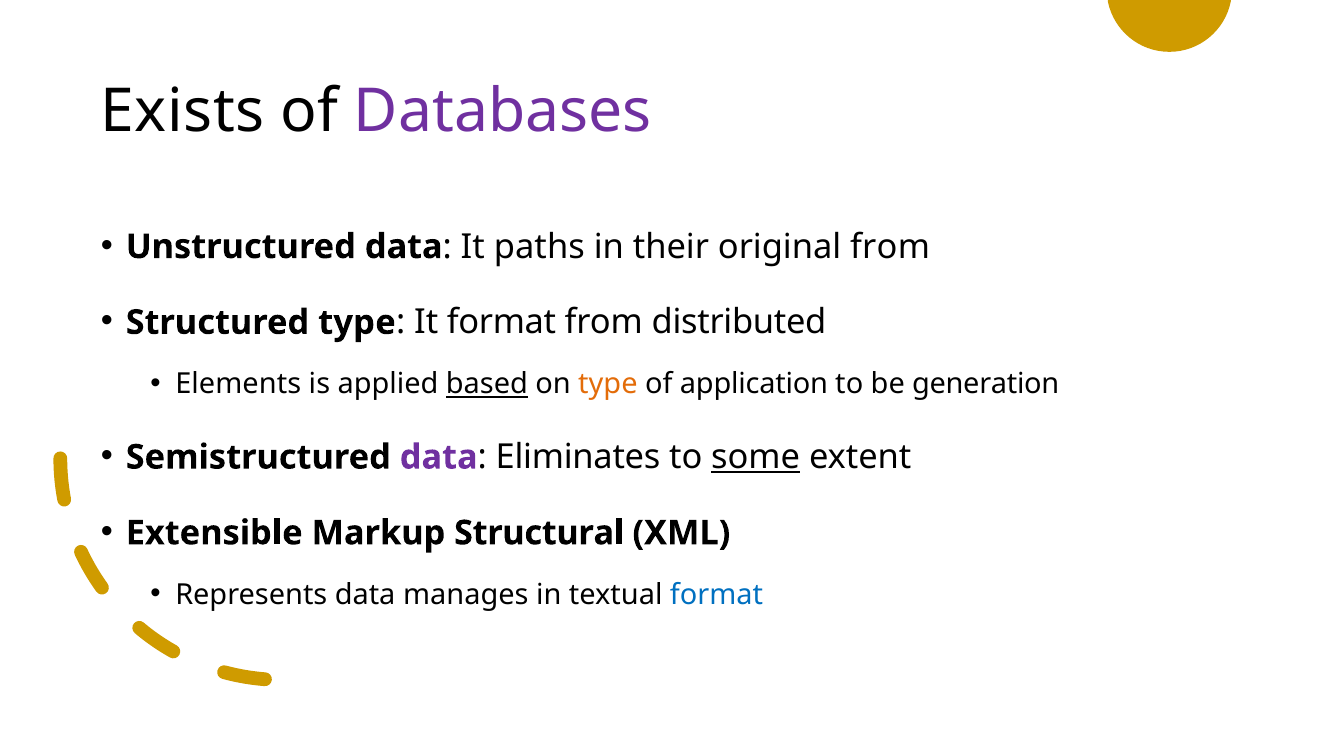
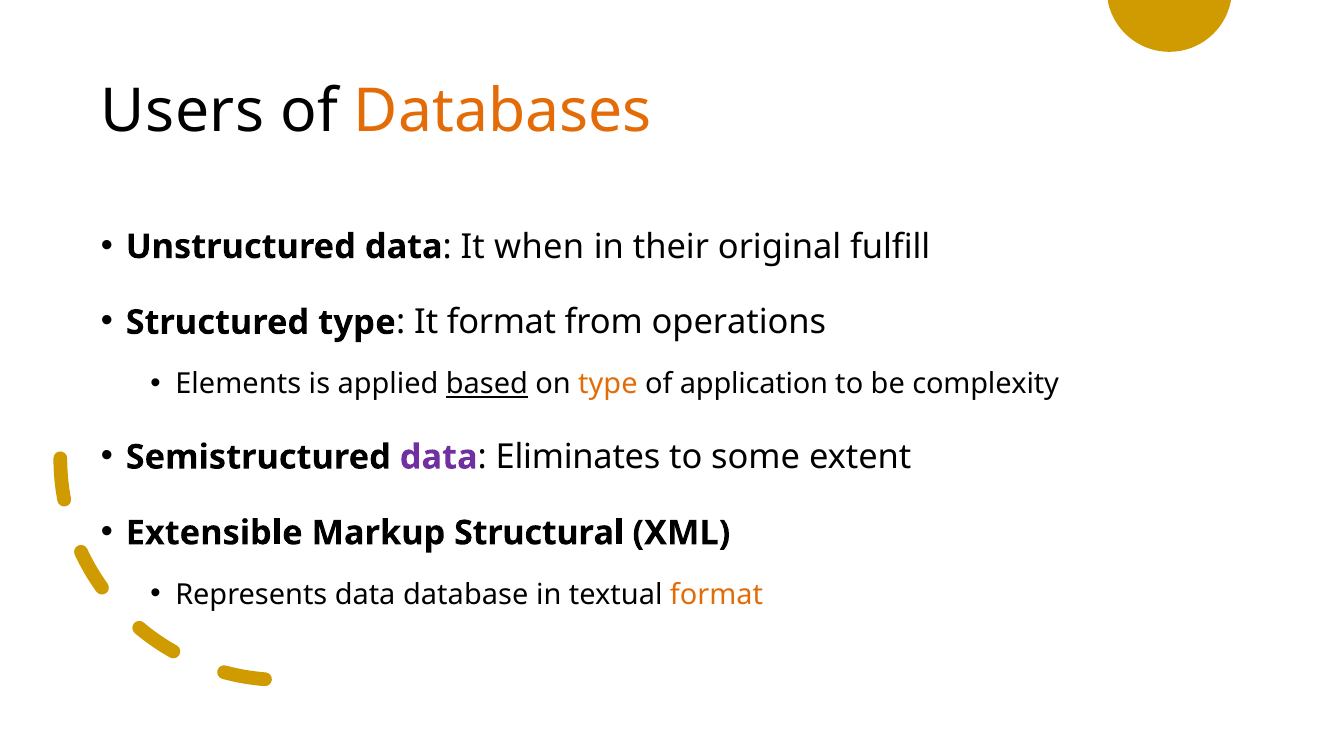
Exists: Exists -> Users (183, 111)
Databases colour: purple -> orange (503, 111)
paths: paths -> when (539, 247)
original from: from -> fulfill (890, 247)
distributed: distributed -> operations (739, 323)
generation: generation -> complexity (986, 384)
some underline: present -> none (756, 457)
manages: manages -> database (466, 595)
format colour: blue -> orange (717, 595)
